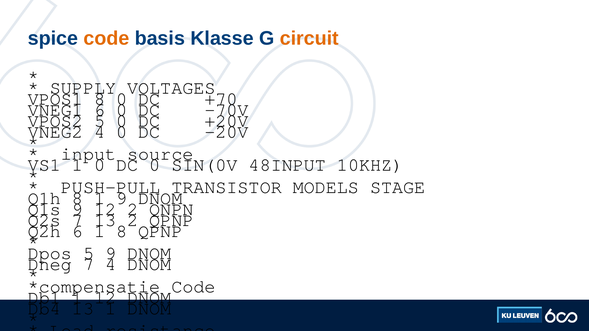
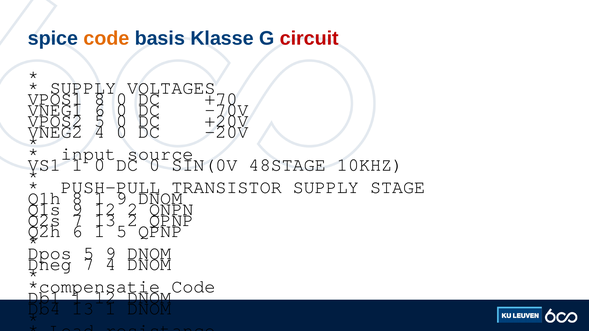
circuit colour: orange -> red (309, 38)
48INPUT: 48INPUT -> 48STAGE (287, 165)
TRANSISTOR MODELS: MODELS -> SUPPLY (326, 187)
8: 8 -> 5 (122, 231)
